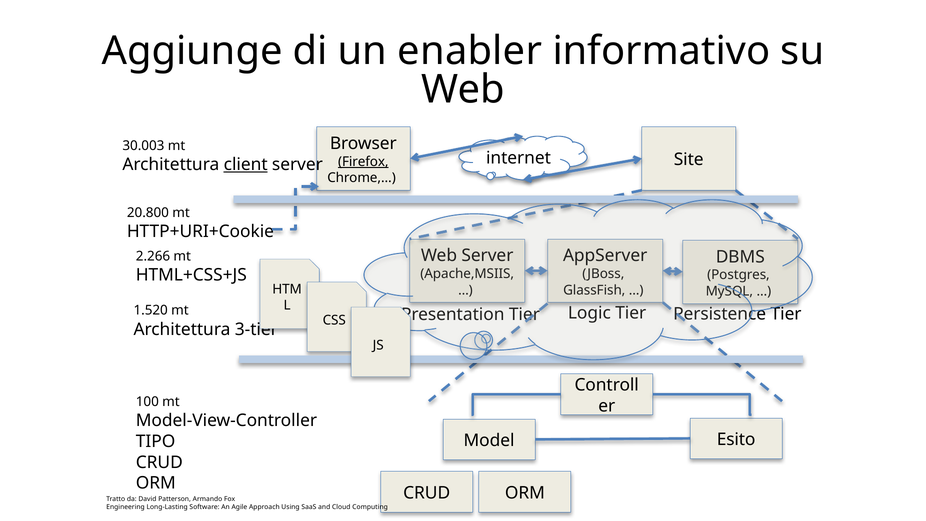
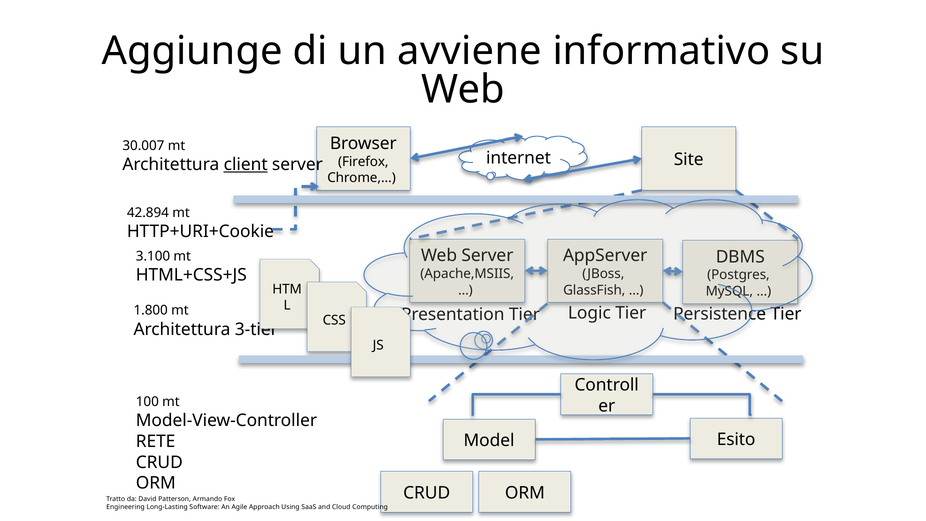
enabler: enabler -> avviene (470, 51)
30.003: 30.003 -> 30.007 (143, 146)
Firefox underline: present -> none (363, 162)
20.800: 20.800 -> 42.894 (148, 213)
2.266: 2.266 -> 3.100 (153, 256)
1.520: 1.520 -> 1.800 (151, 310)
TIPO: TIPO -> RETE (156, 441)
